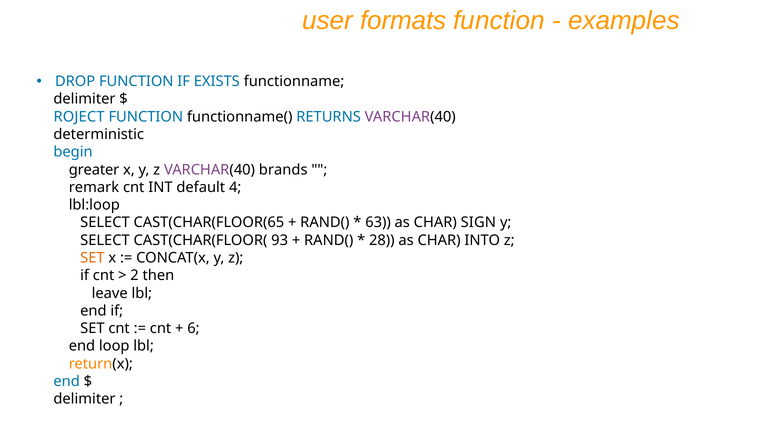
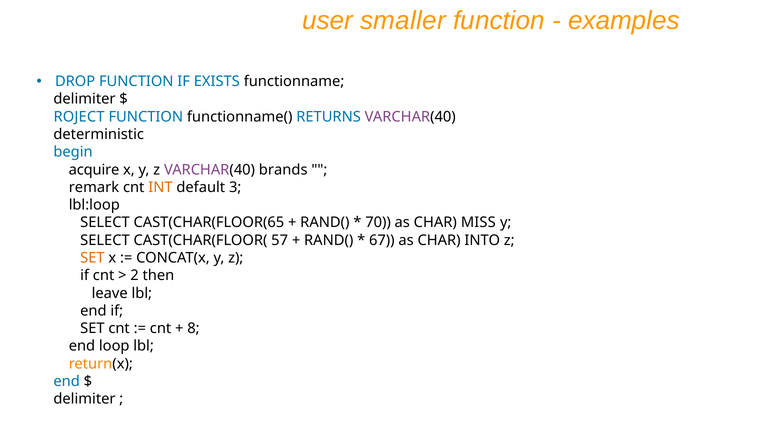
formats: formats -> smaller (403, 20)
greater: greater -> acquire (94, 170)
INT colour: black -> orange (160, 187)
4: 4 -> 3 (235, 187)
63: 63 -> 70 (378, 223)
SIGN: SIGN -> MISS (478, 223)
93: 93 -> 57 (280, 240)
28: 28 -> 67 (382, 240)
6: 6 -> 8 (193, 328)
